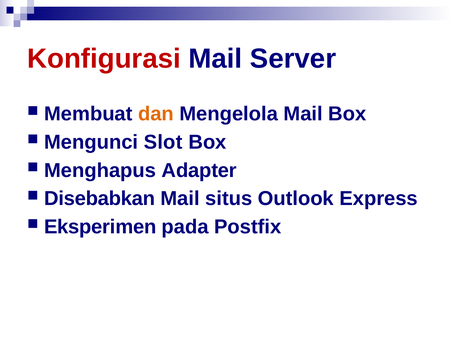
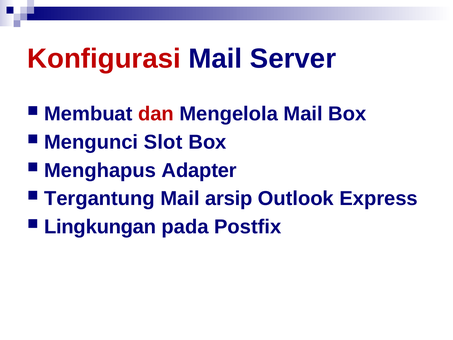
dan colour: orange -> red (156, 114)
Disebabkan: Disebabkan -> Tergantung (100, 198)
situs: situs -> arsip (229, 198)
Eksperimen: Eksperimen -> Lingkungan (100, 227)
